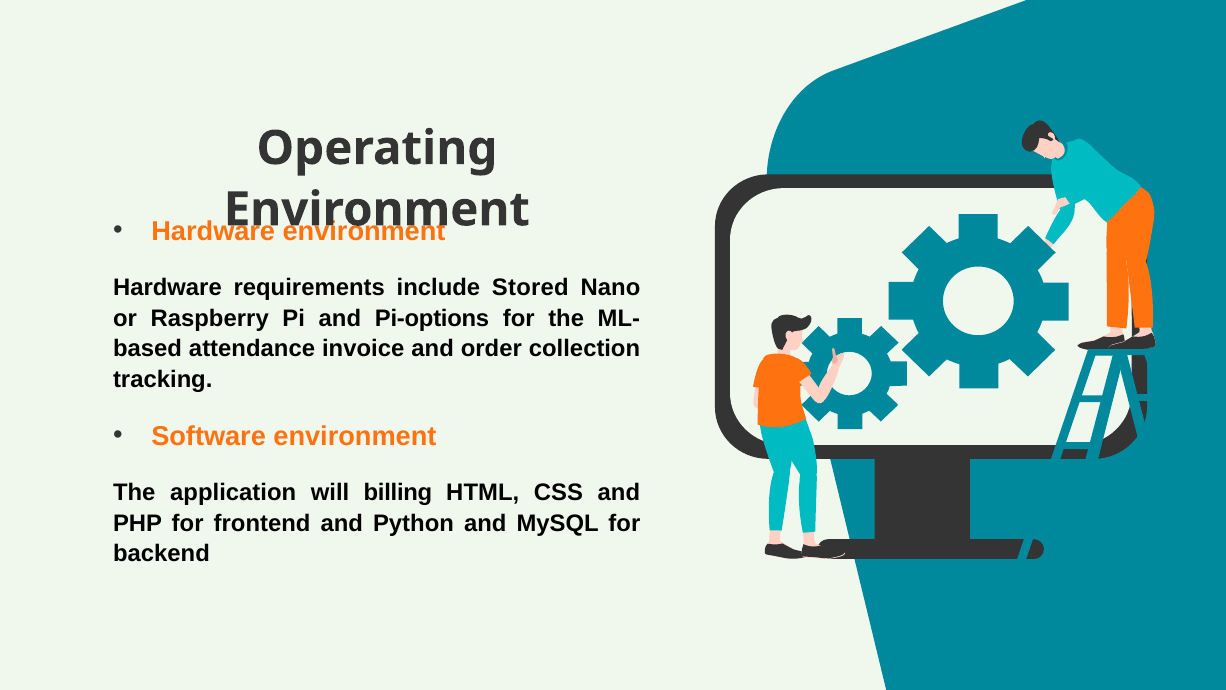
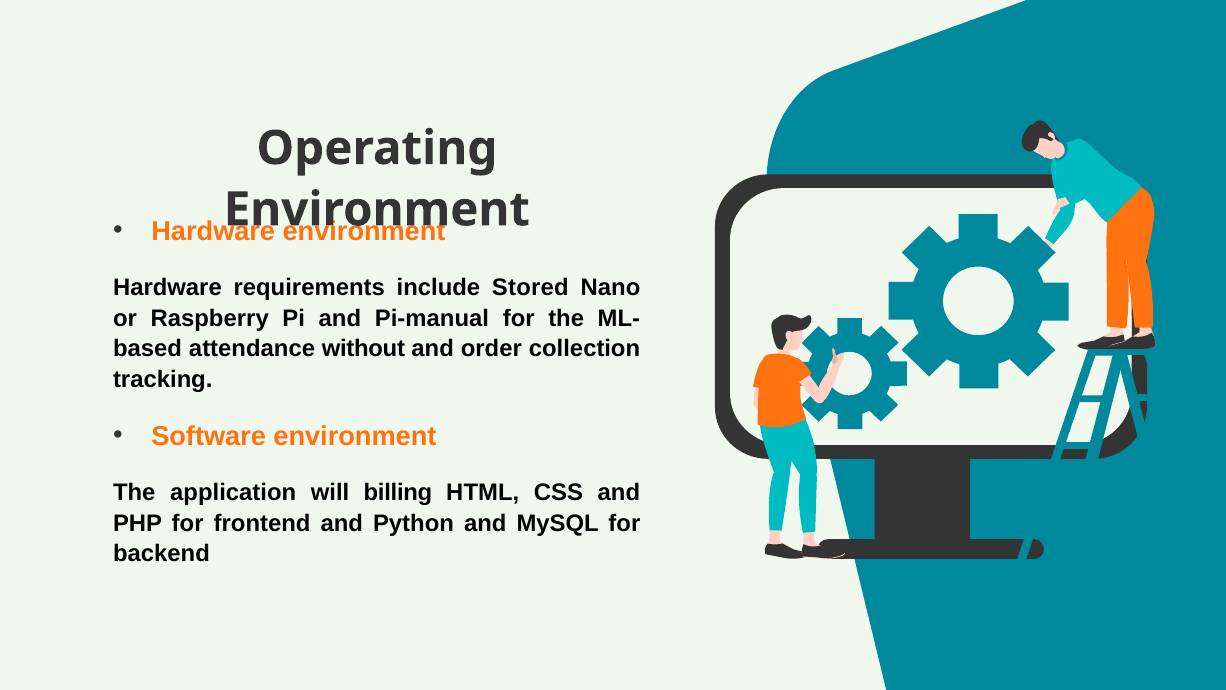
Pi-options: Pi-options -> Pi-manual (432, 318)
invoice: invoice -> without (363, 349)
